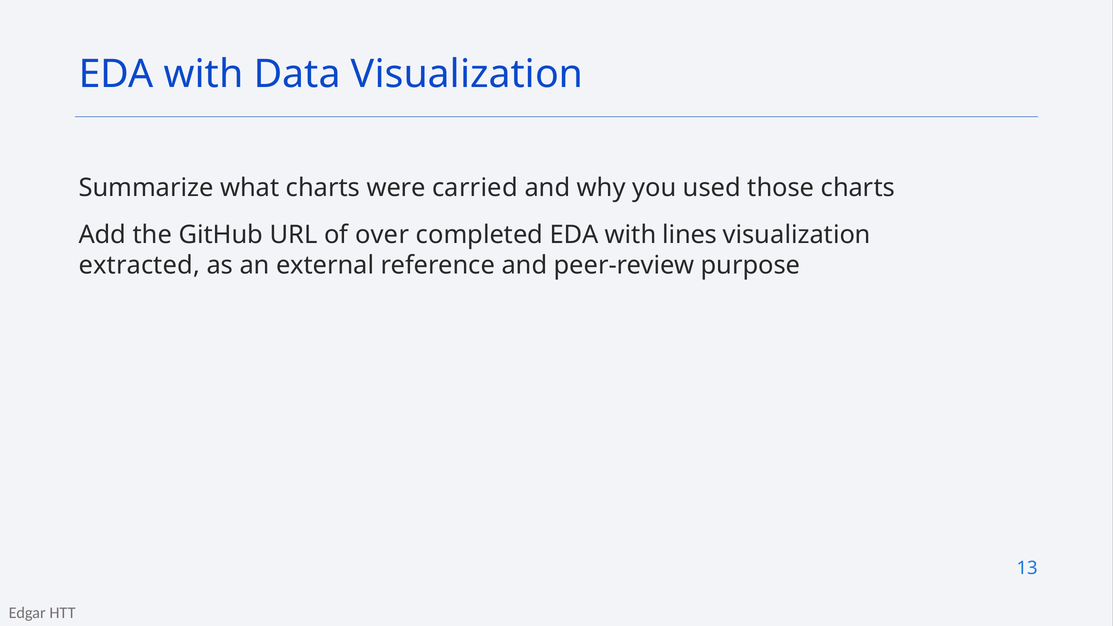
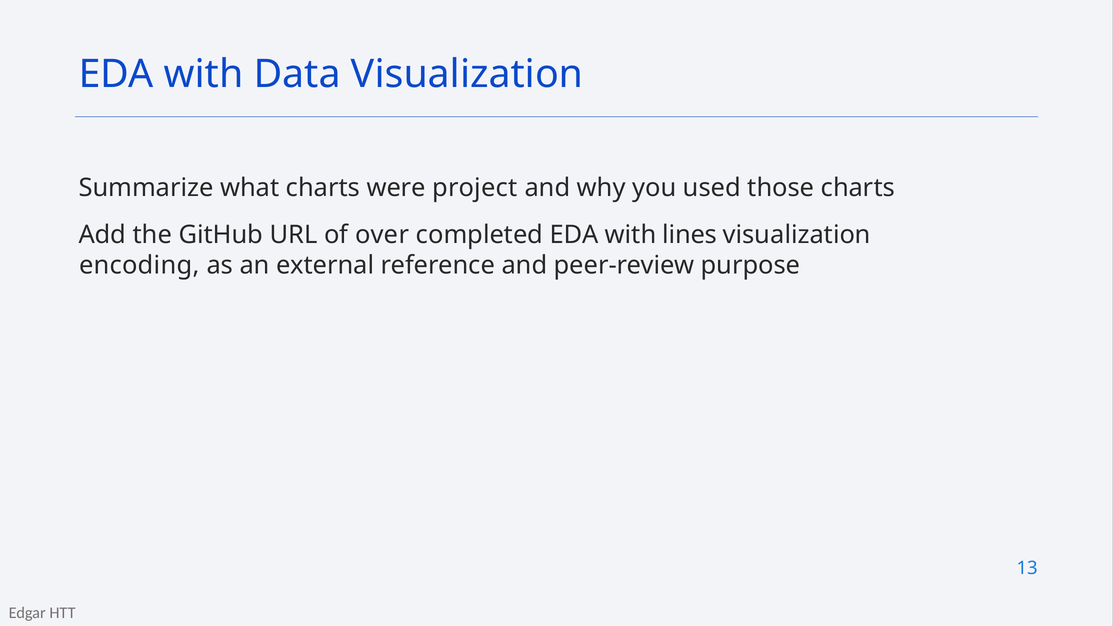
carried: carried -> project (475, 188)
extracted: extracted -> encoding (139, 265)
